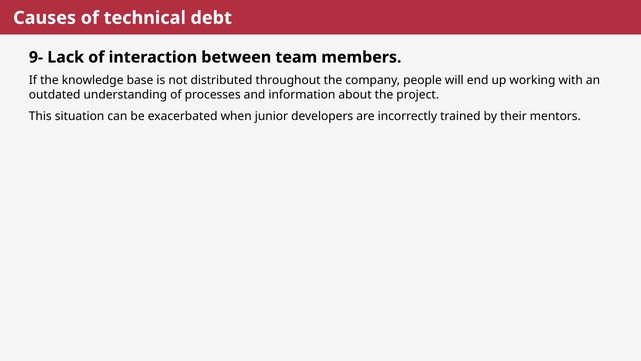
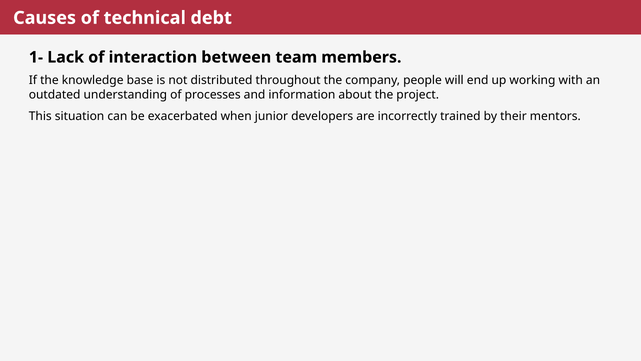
9-: 9- -> 1- (36, 57)
